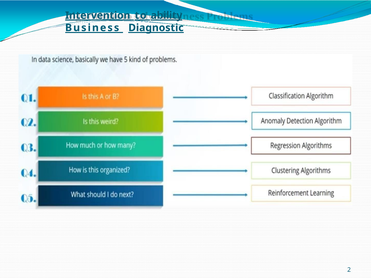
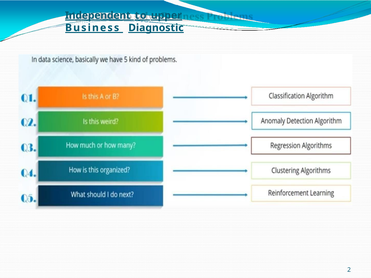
Intervention: Intervention -> Independent (98, 15)
ability: ability -> upper (166, 15)
